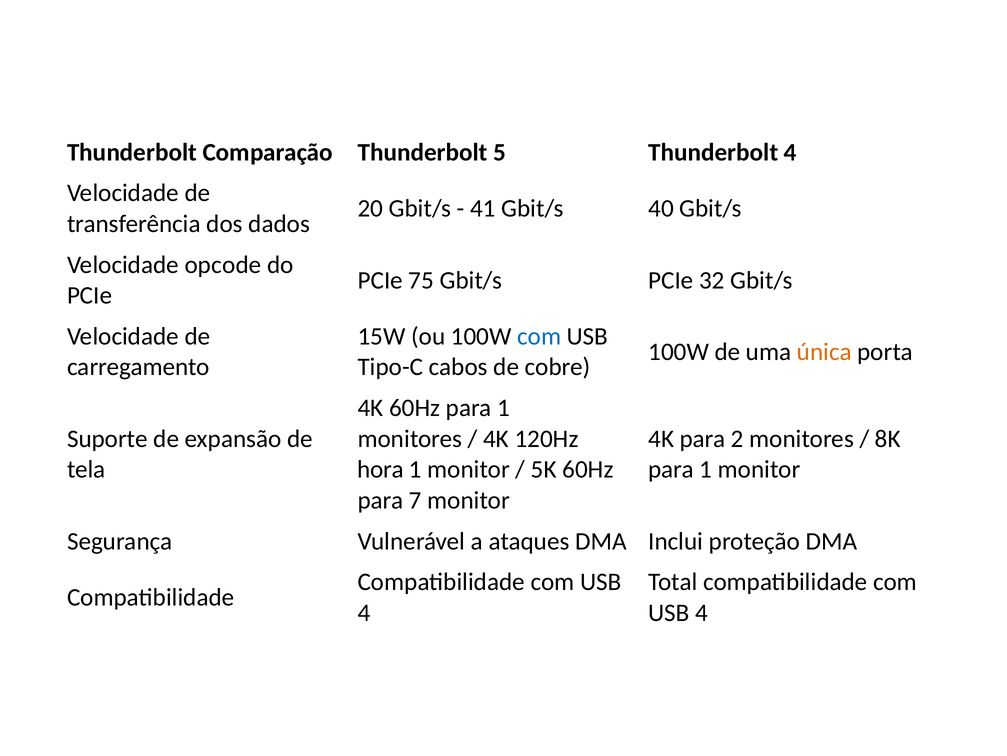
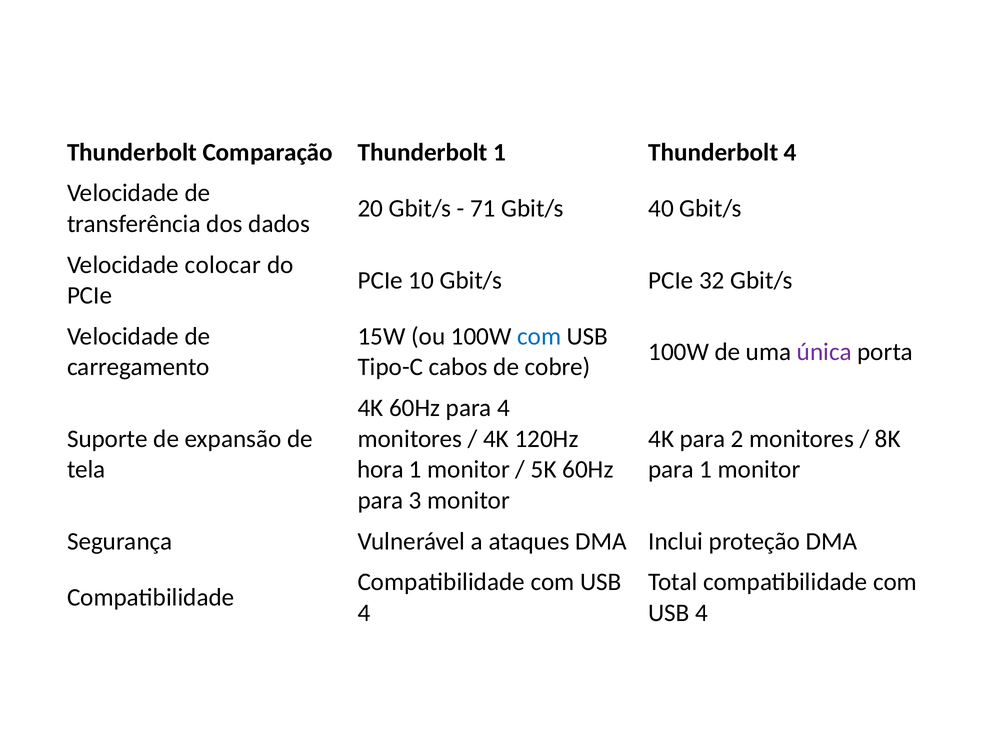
Thunderbolt 5: 5 -> 1 (500, 152)
41: 41 -> 71 (483, 208)
opcode: opcode -> colocar (223, 265)
75: 75 -> 10 (421, 280)
única colour: orange -> purple (824, 351)
60Hz para 1: 1 -> 4 (503, 408)
7: 7 -> 3 (415, 500)
